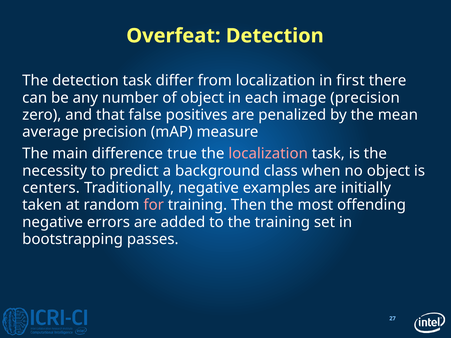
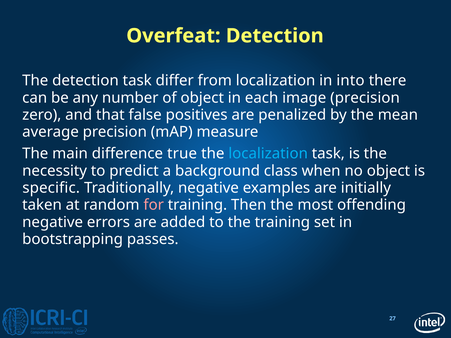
first: first -> into (350, 81)
localization colour: pink -> light blue (268, 154)
centers: centers -> specific (51, 188)
